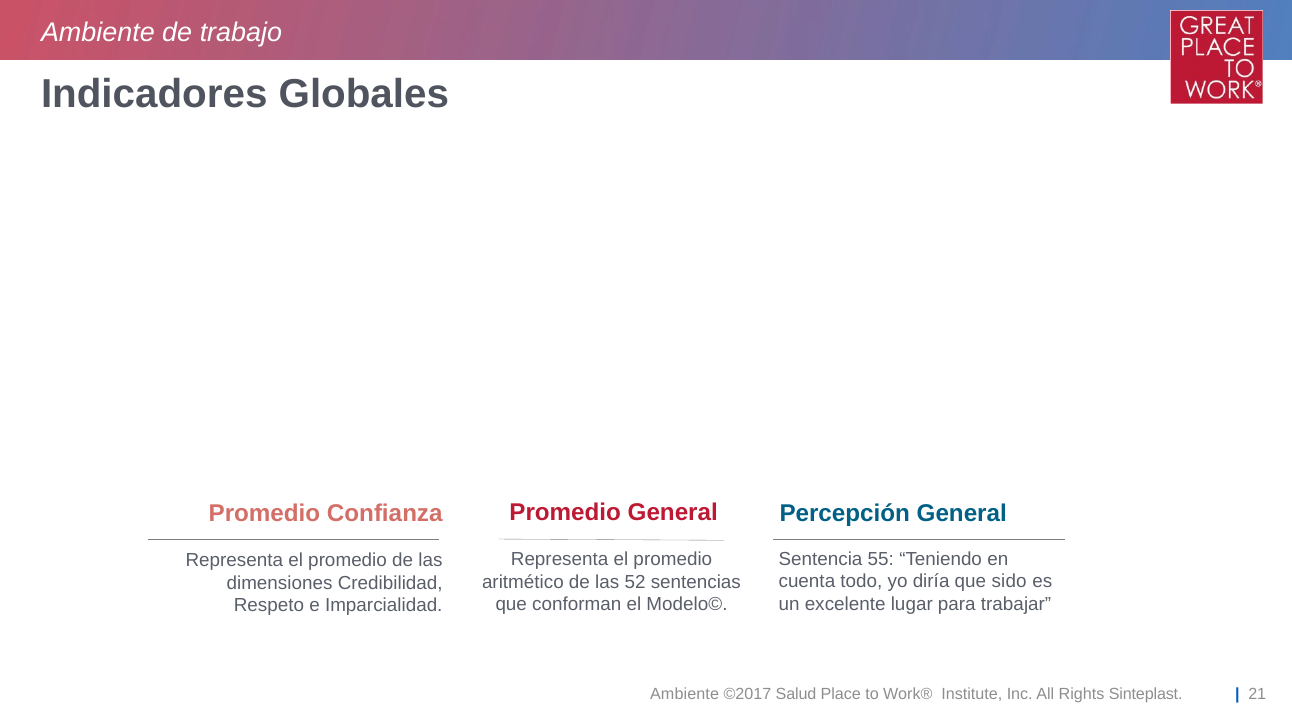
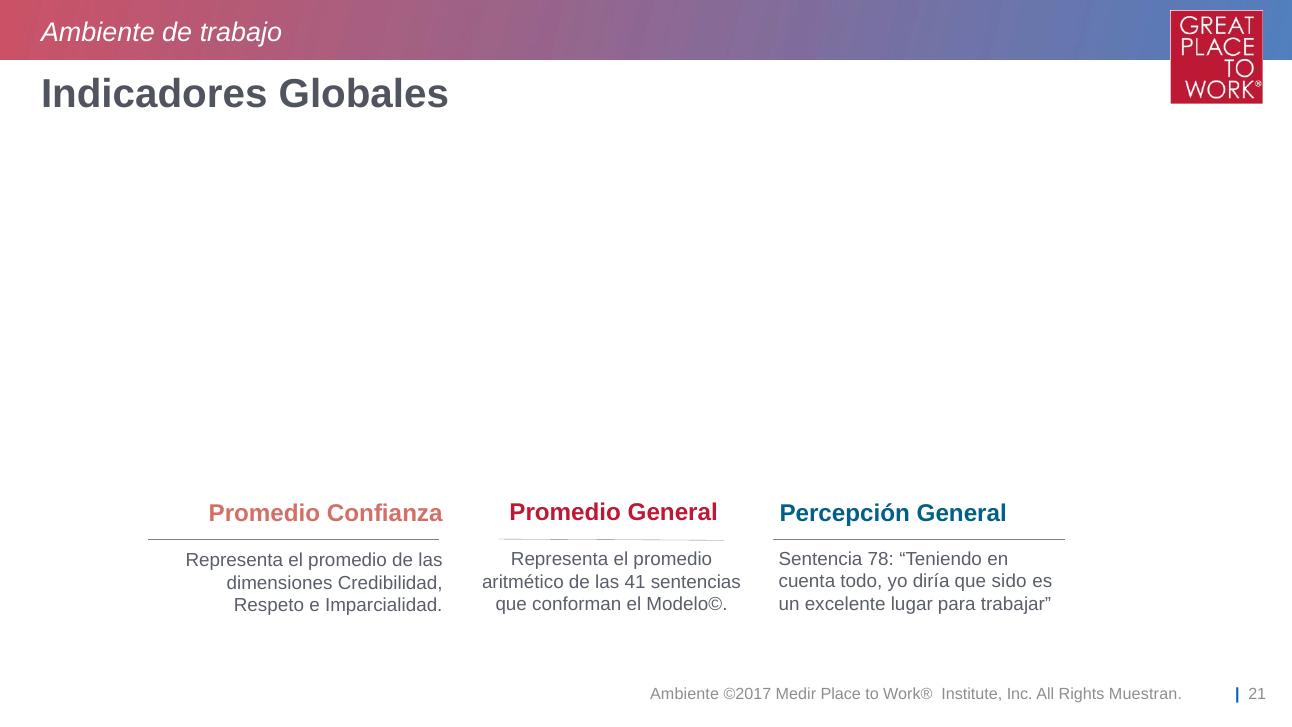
55: 55 -> 78 (881, 559)
52: 52 -> 41 (635, 582)
Salud: Salud -> Medir (796, 694)
Sinteplast: Sinteplast -> Muestran (1146, 694)
